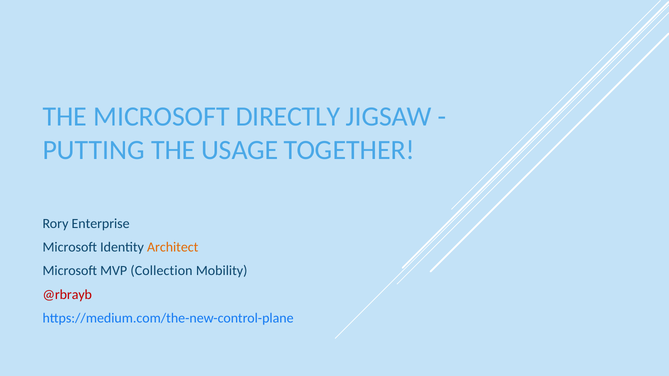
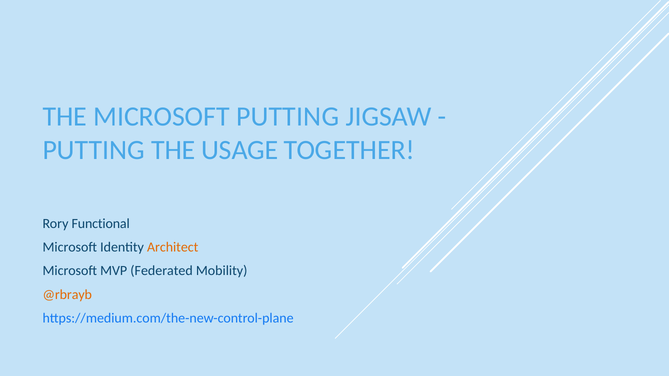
MICROSOFT DIRECTLY: DIRECTLY -> PUTTING (288, 117)
Enterprise: Enterprise -> Functional (101, 224)
Collection: Collection -> Federated (162, 271)
@rbrayb colour: red -> orange (67, 295)
